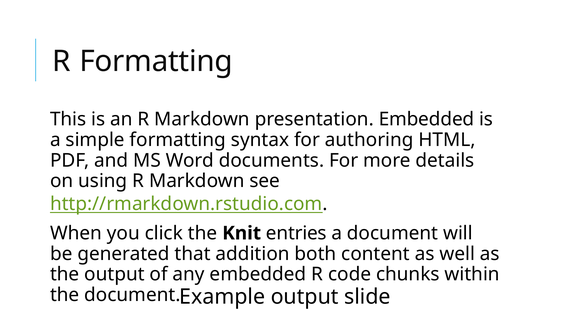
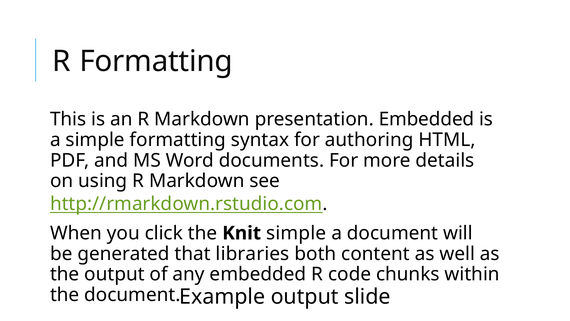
Knit entries: entries -> simple (296, 233)
addition: addition -> libraries (253, 253)
